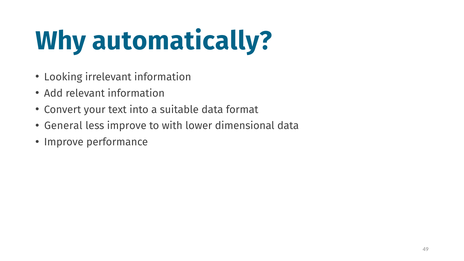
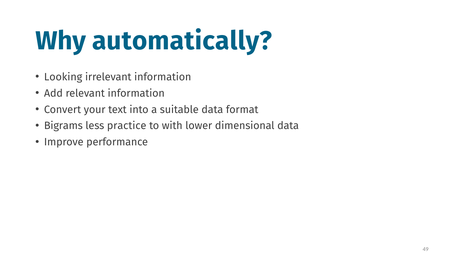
General: General -> Bigrams (63, 126)
less improve: improve -> practice (127, 126)
